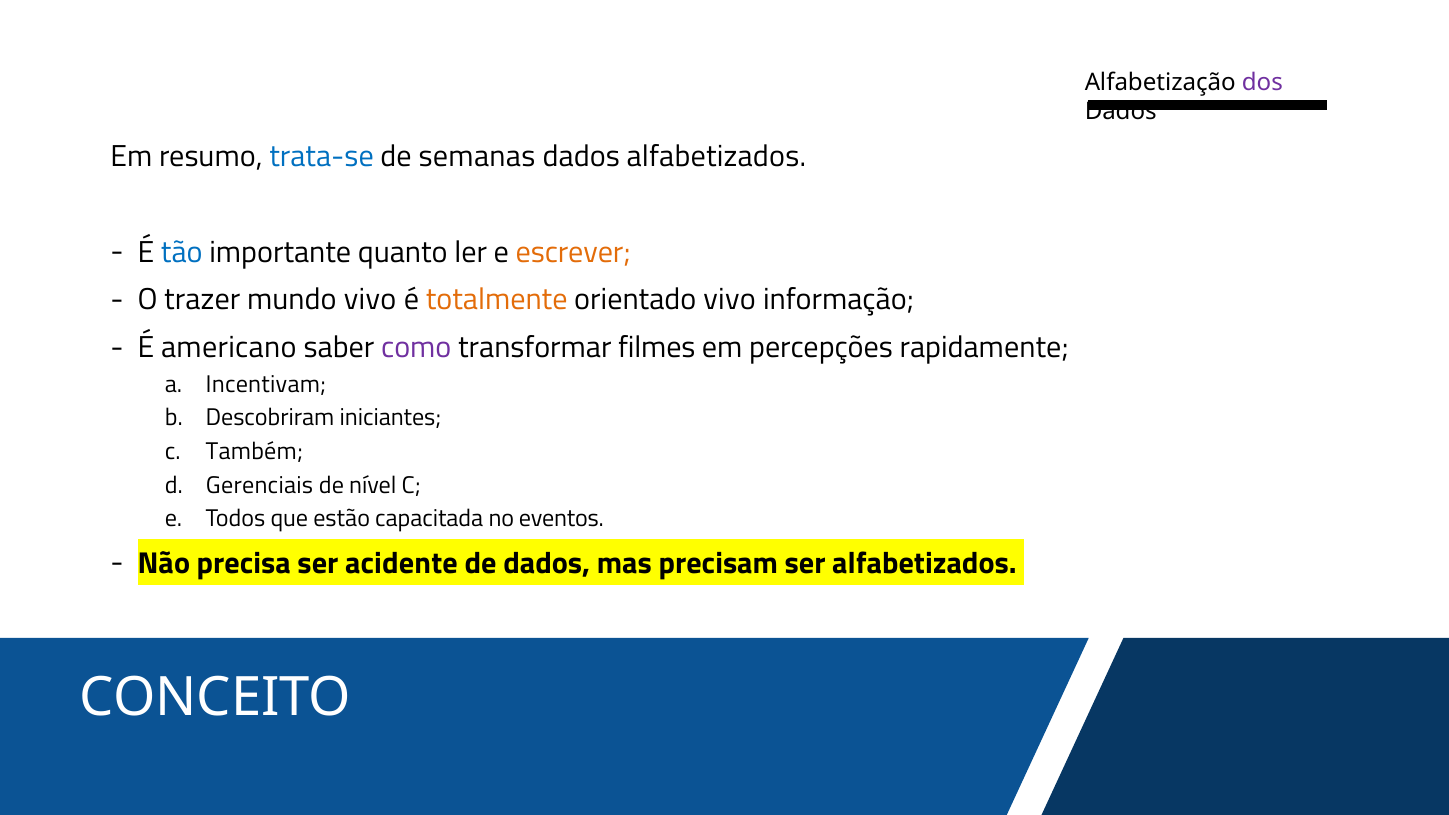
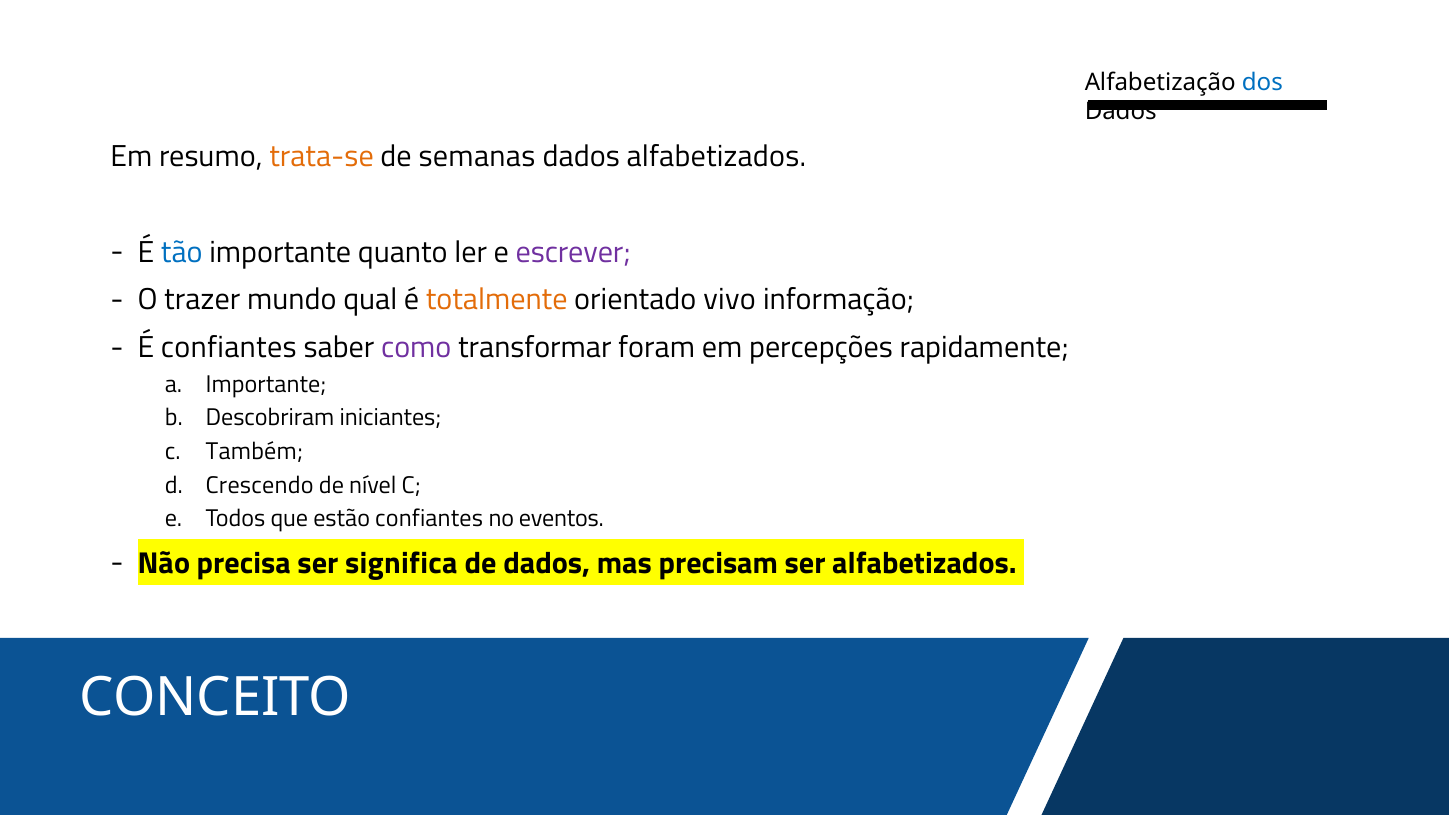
dos colour: purple -> blue (1262, 82)
trata-se colour: blue -> orange (322, 157)
escrever colour: orange -> purple (573, 252)
mundo vivo: vivo -> qual (370, 300)
É americano: americano -> confiantes (229, 348)
filmes: filmes -> foram (657, 348)
Incentivam: Incentivam -> Importante (266, 384)
Gerenciais: Gerenciais -> Crescendo (260, 485)
estão capacitada: capacitada -> confiantes (429, 519)
acidente: acidente -> significa (401, 563)
